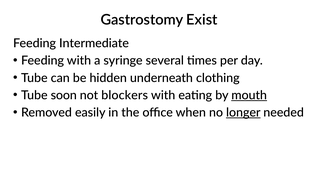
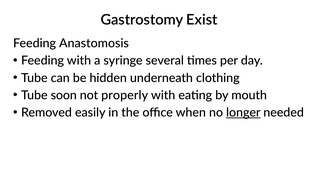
Intermediate: Intermediate -> Anastomosis (94, 43)
blockers: blockers -> properly (125, 96)
mouth underline: present -> none (249, 96)
